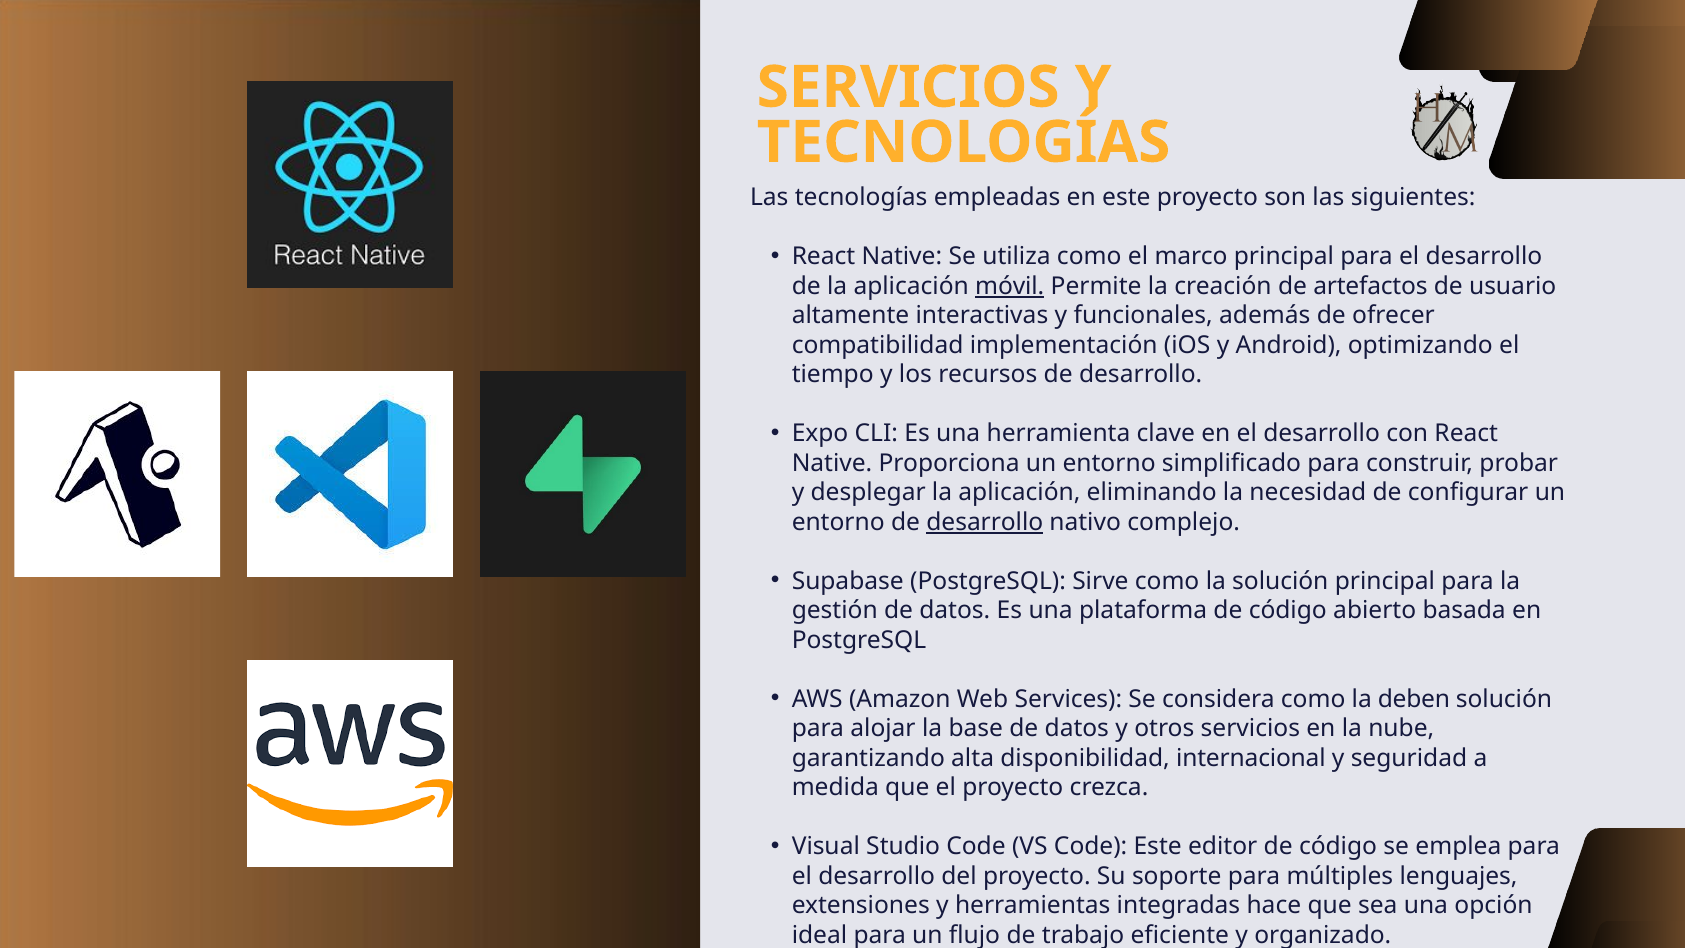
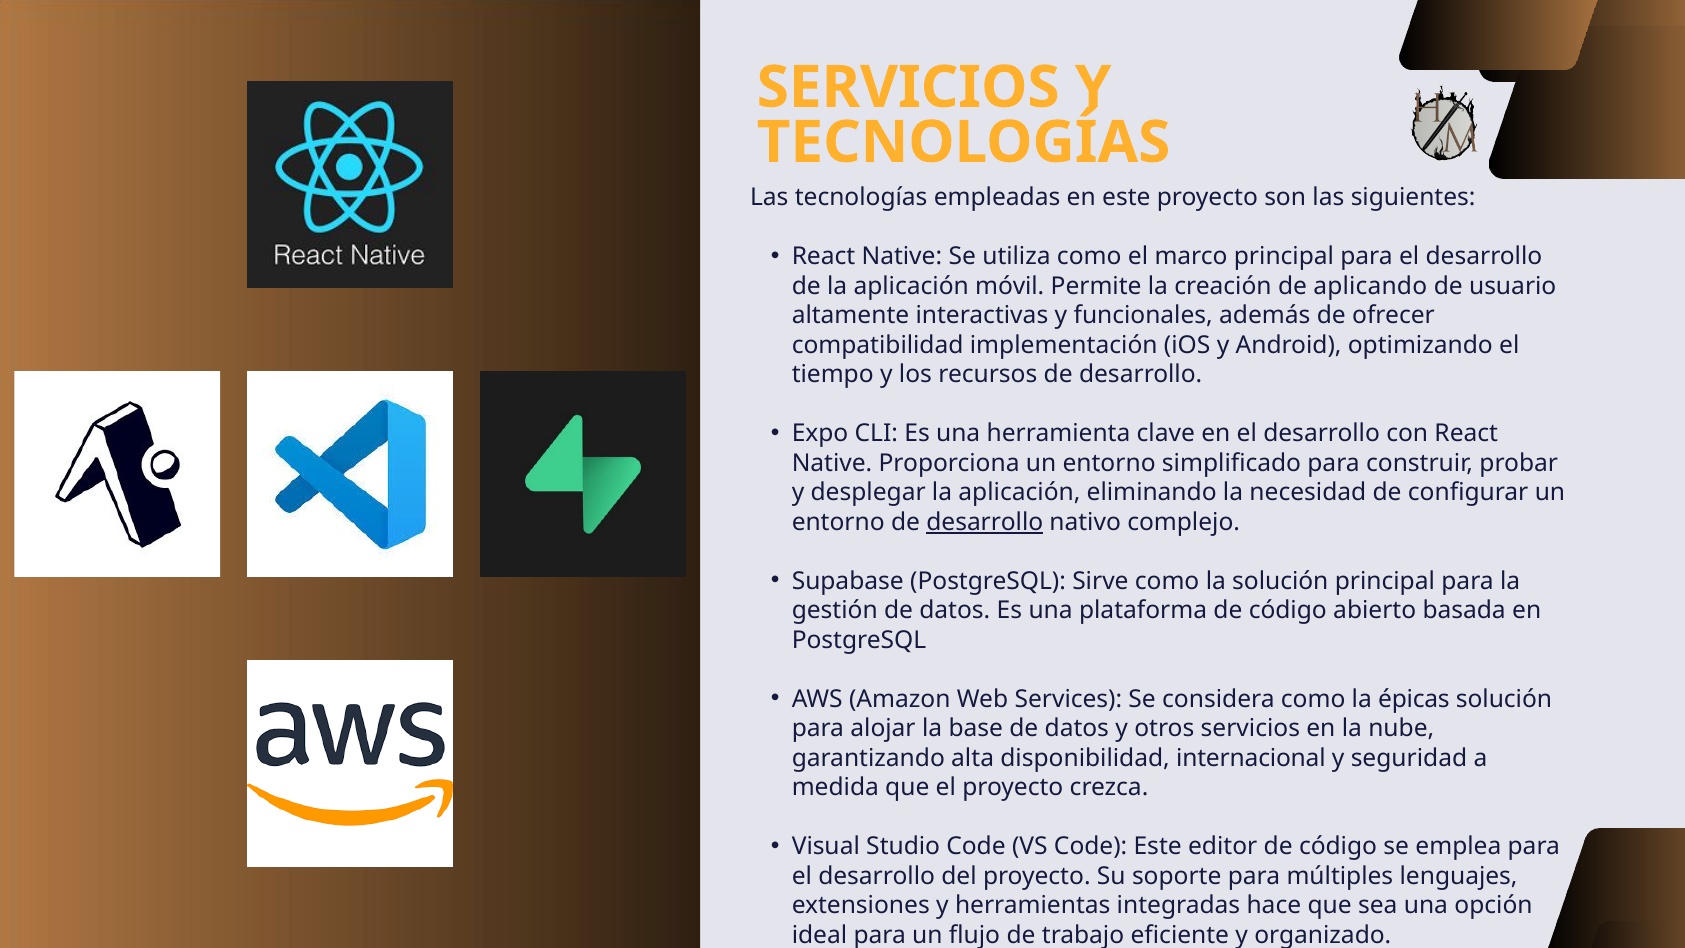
móvil underline: present -> none (1010, 286)
artefactos: artefactos -> aplicando (1370, 286)
deben: deben -> épicas (1414, 699)
